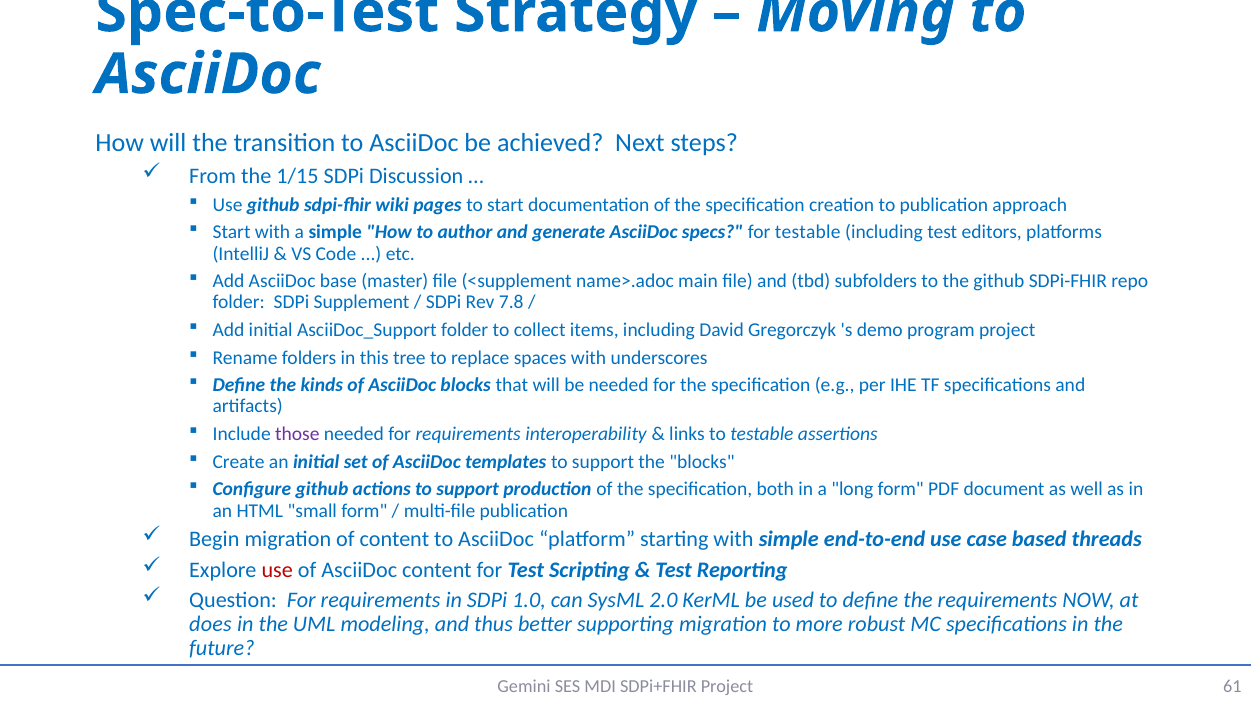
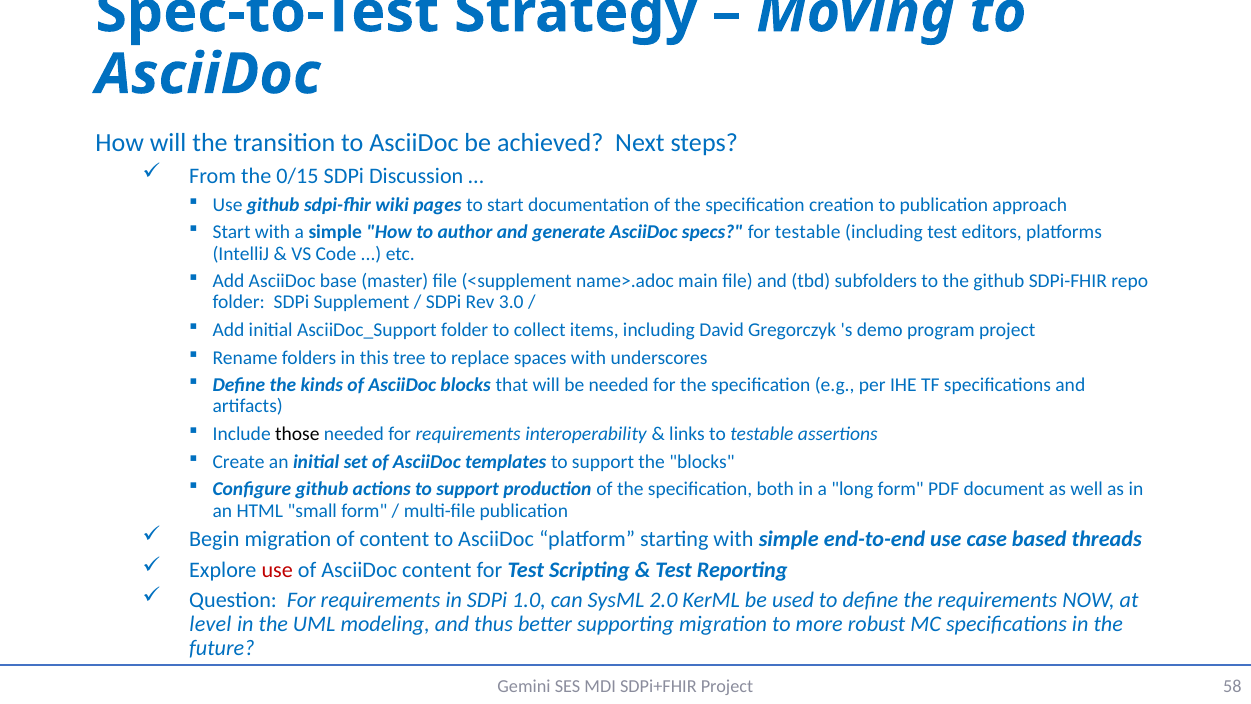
1/15: 1/15 -> 0/15 (297, 176)
7.8: 7.8 -> 3.0 (511, 302)
those colour: purple -> black (297, 434)
does: does -> level (211, 624)
61: 61 -> 58 (1232, 686)
